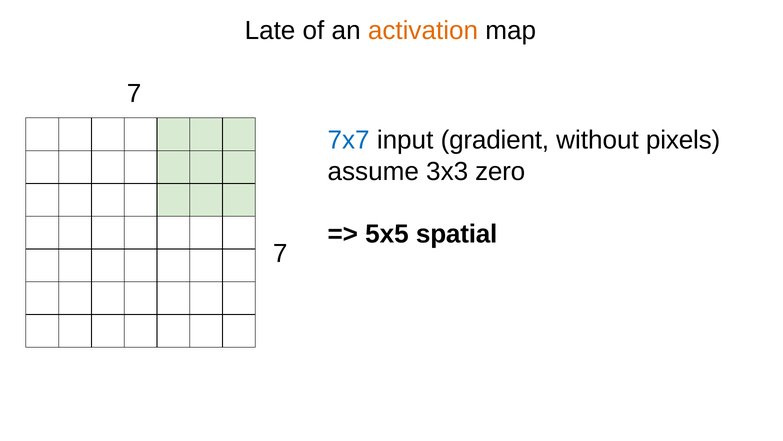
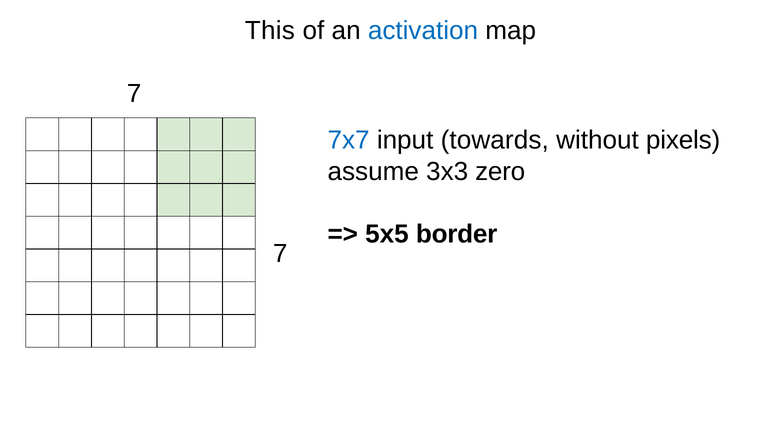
Late: Late -> This (270, 31)
activation colour: orange -> blue (423, 31)
gradient: gradient -> towards (495, 140)
spatial: spatial -> border (457, 234)
